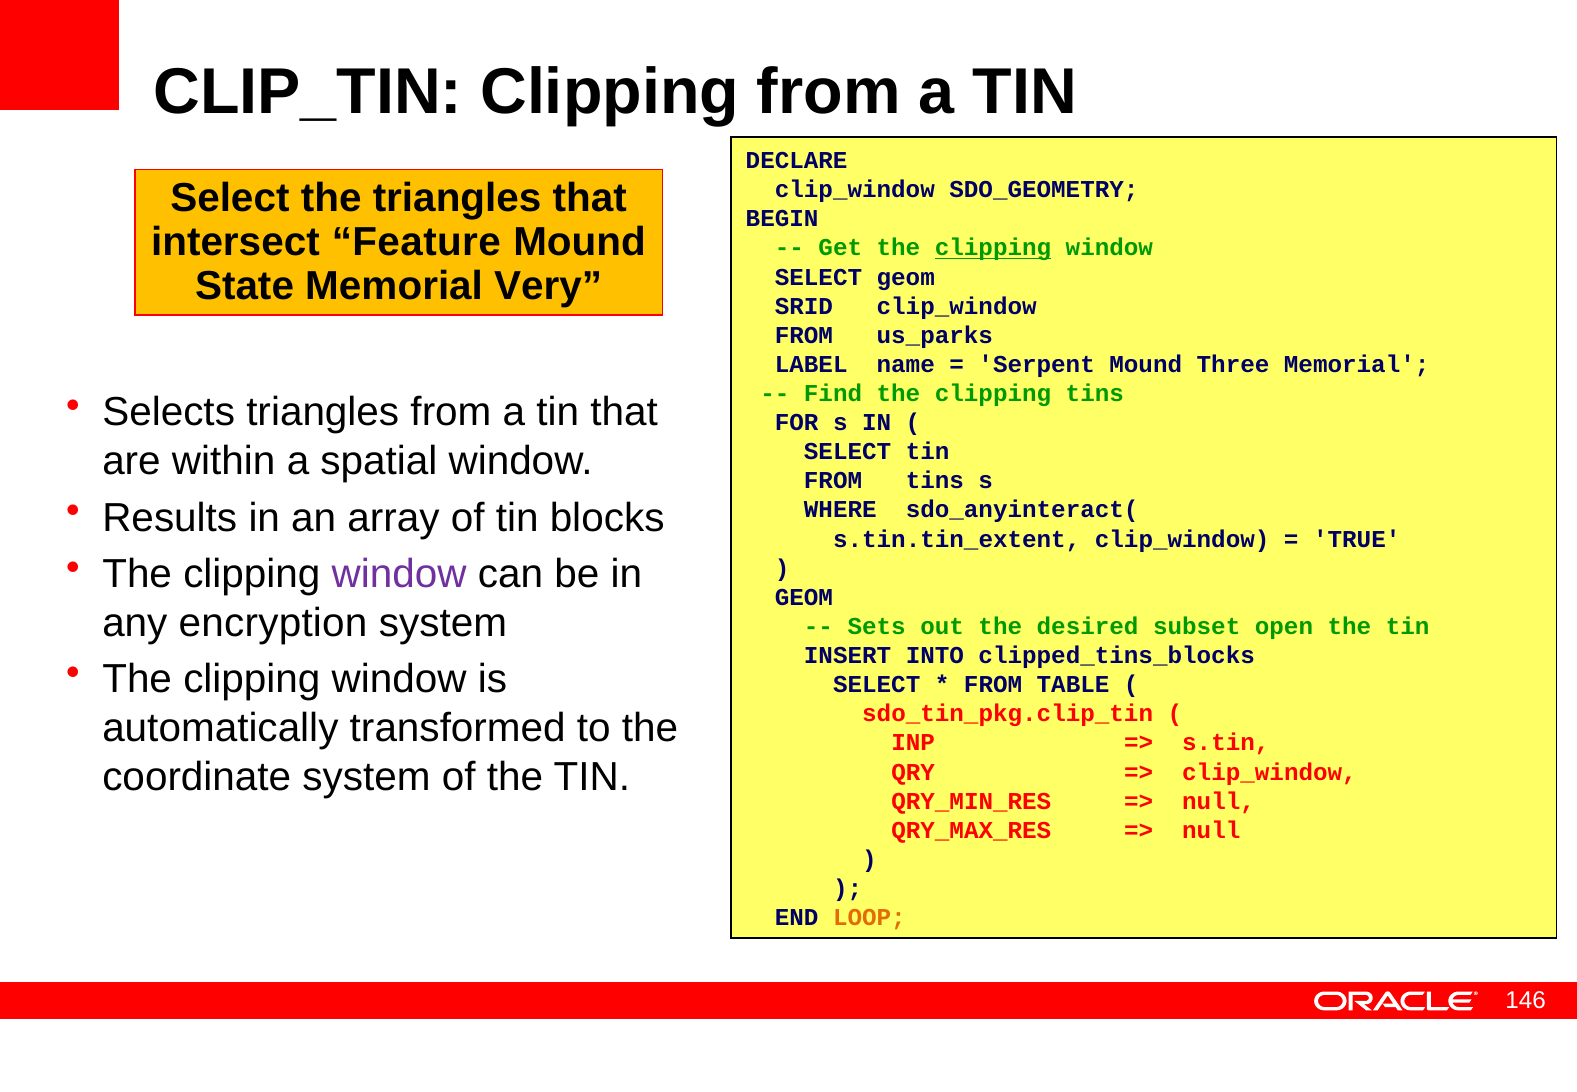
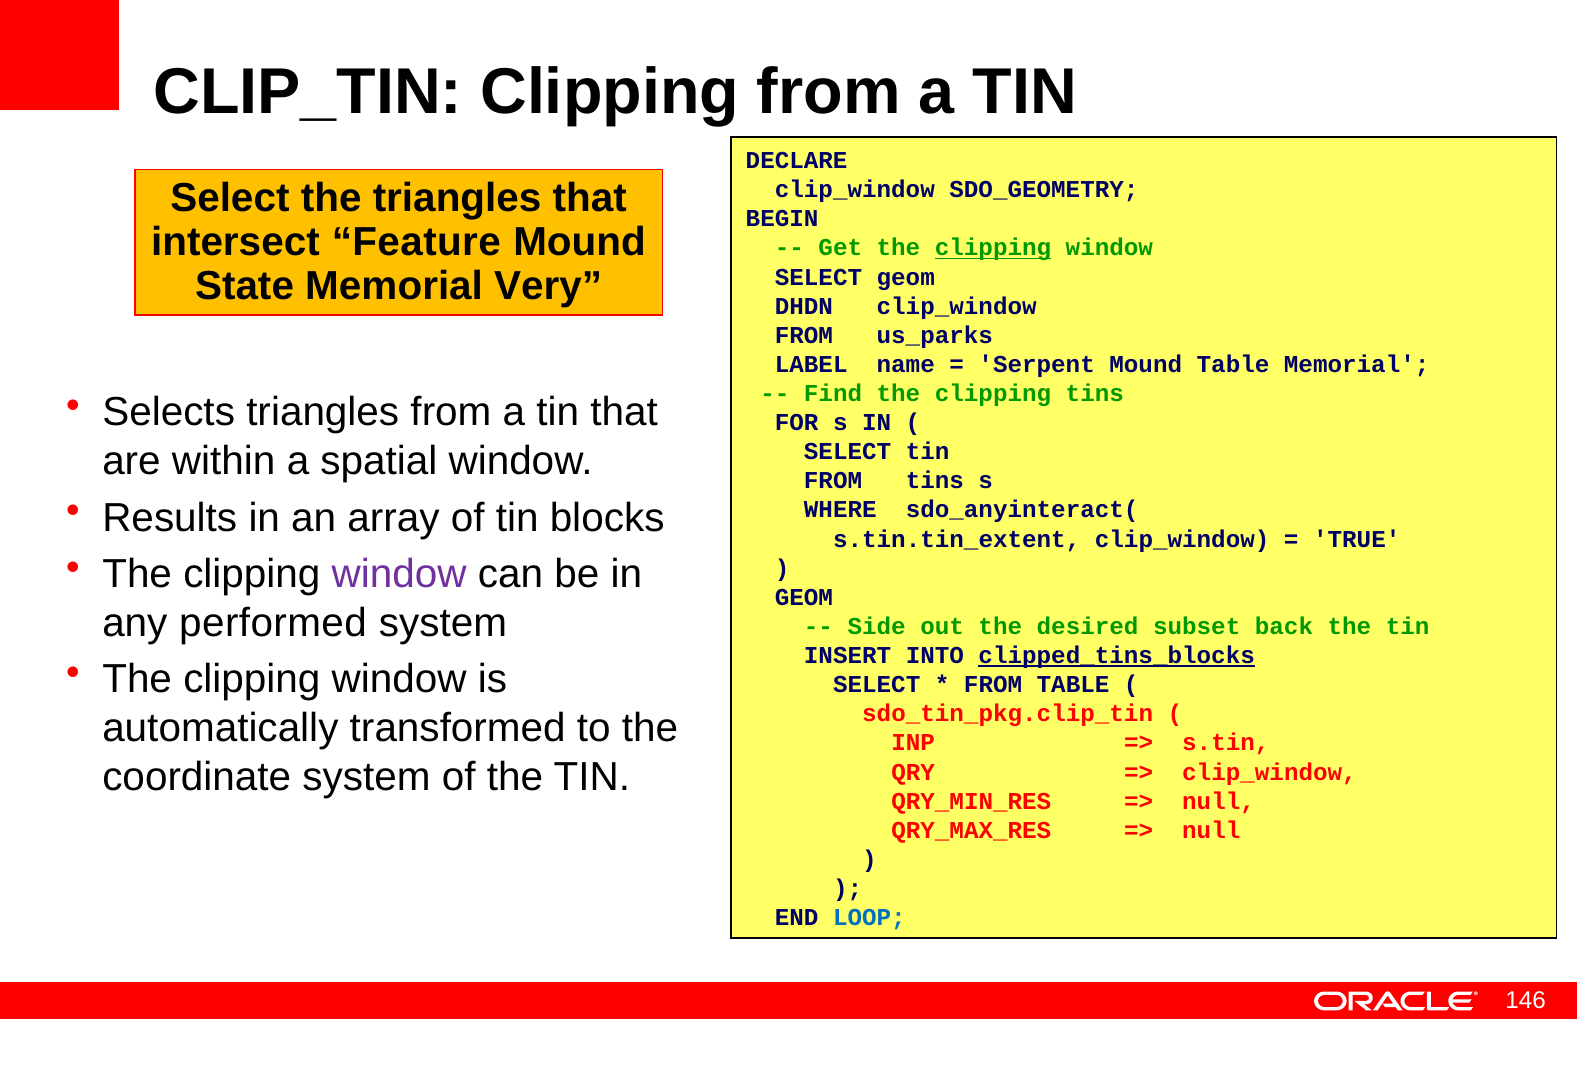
SRID: SRID -> DHDN (804, 306)
Mound Three: Three -> Table (1233, 364)
encryption: encryption -> performed (273, 623)
Sets: Sets -> Side (877, 626)
open: open -> back (1284, 626)
clipped_tins_blocks underline: none -> present (1117, 655)
LOOP colour: orange -> blue (869, 917)
